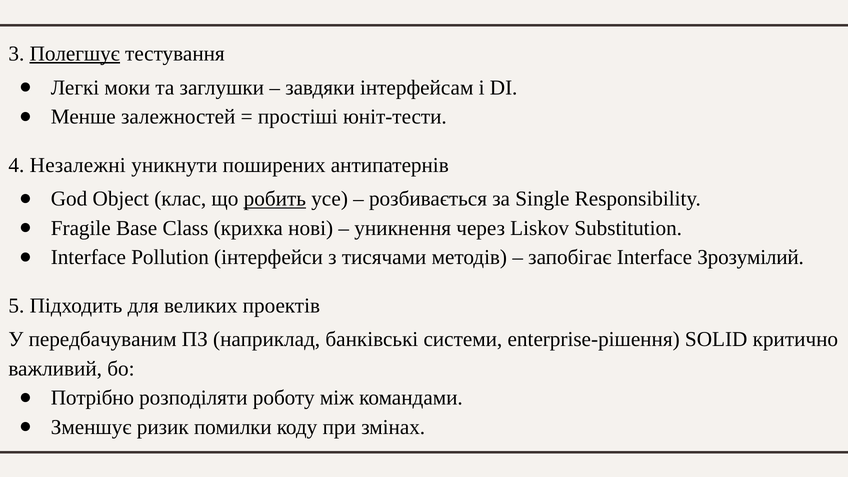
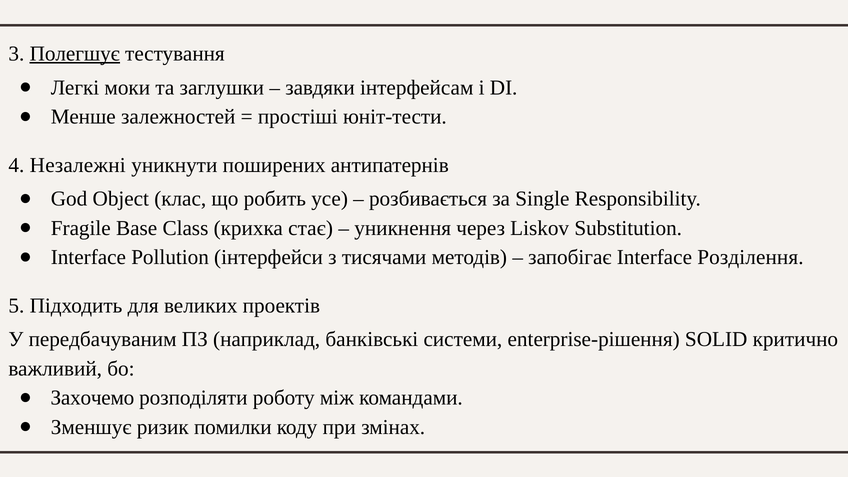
робить underline: present -> none (275, 199)
нові: нові -> стає (311, 228)
Зрозумілий: Зрозумілий -> Розділення (750, 257)
Потрібно: Потрібно -> Захочемо (92, 398)
